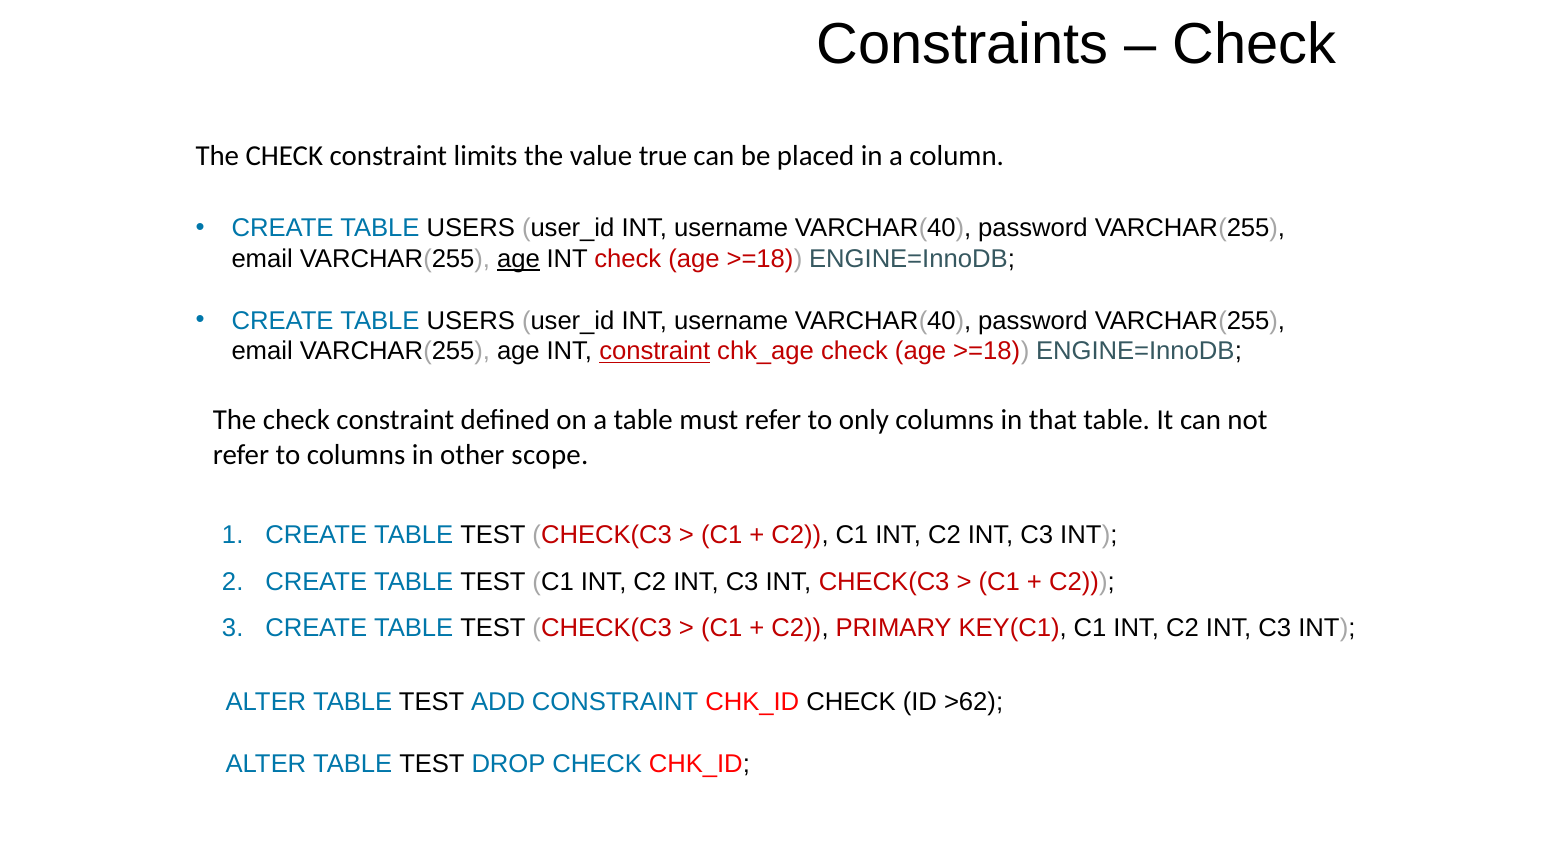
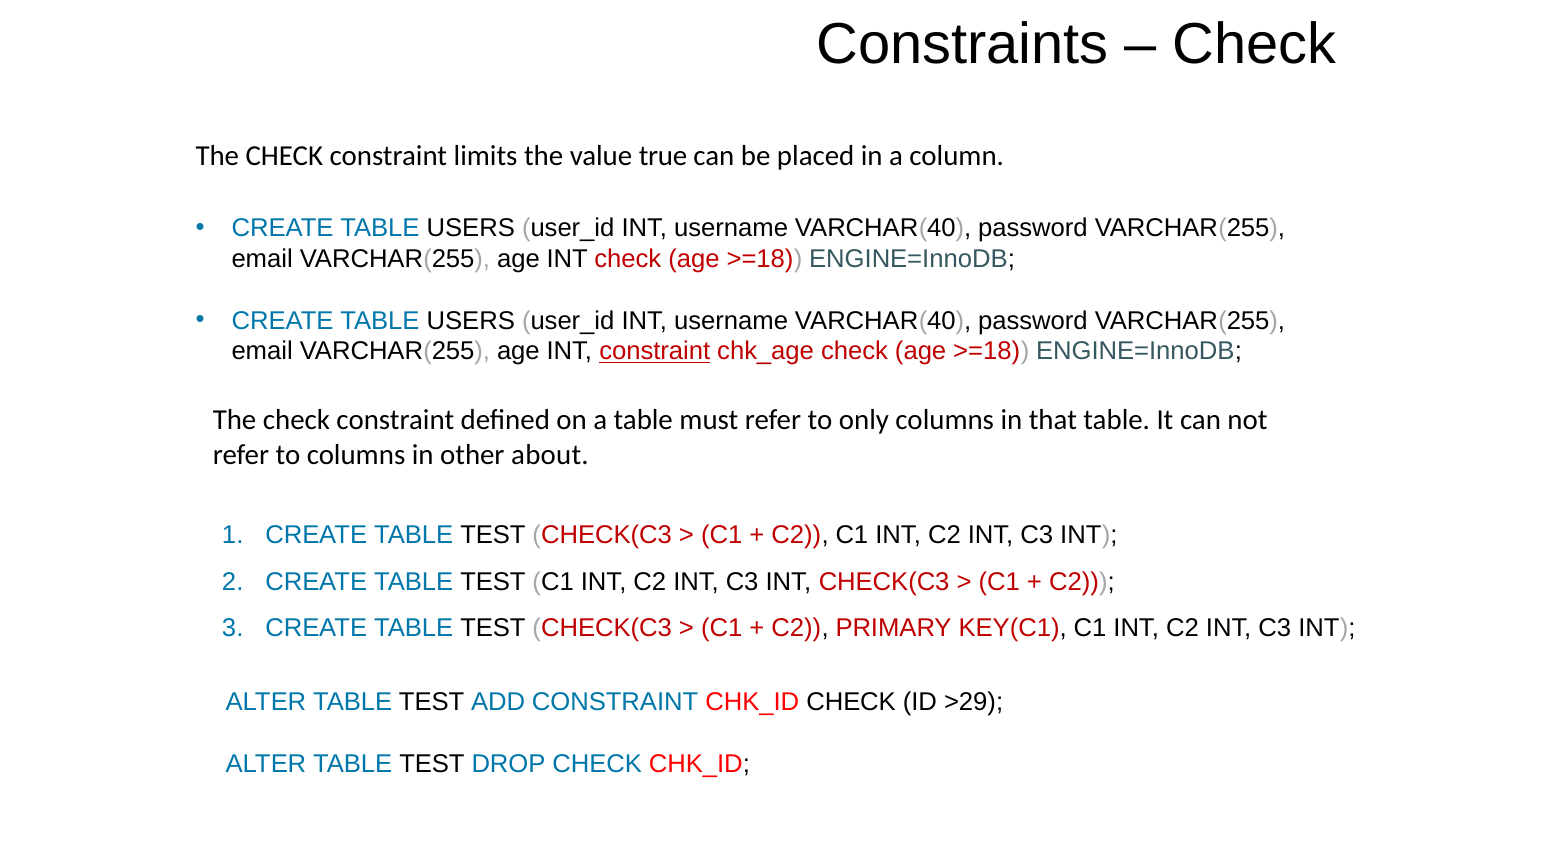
age underline: present -> none (518, 259)
scope: scope -> about (550, 455)
>62: >62 -> >29 (974, 702)
